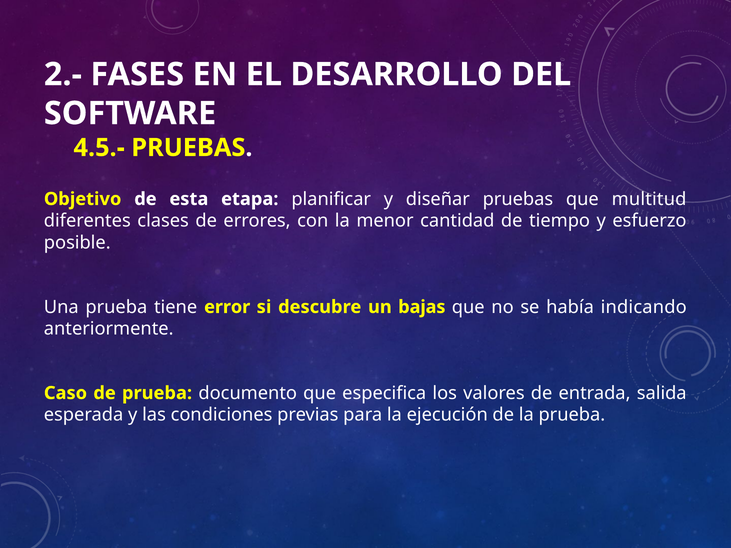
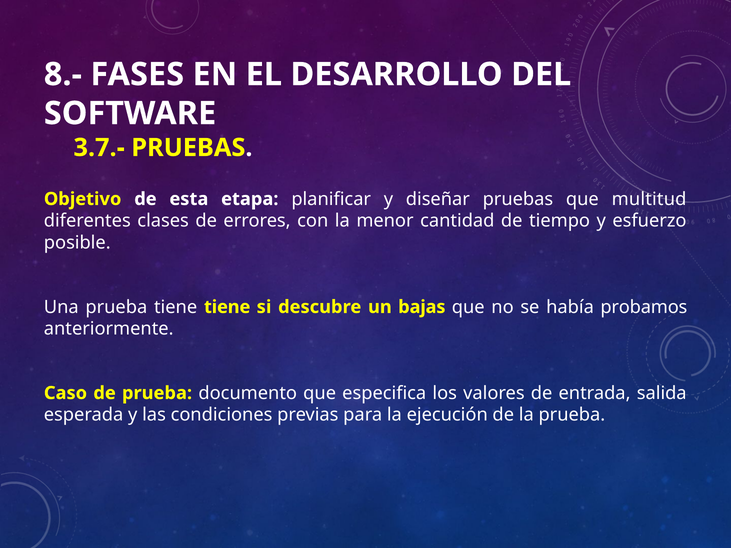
2.-: 2.- -> 8.- (63, 74)
4.5.-: 4.5.- -> 3.7.- (99, 148)
tiene error: error -> tiene (227, 307)
indicando: indicando -> probamos (644, 307)
